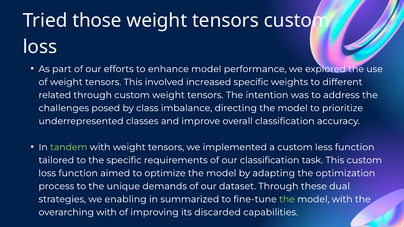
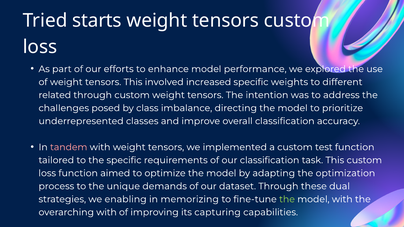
those: those -> starts (97, 20)
tandem colour: light green -> pink (69, 147)
less: less -> test (324, 147)
summarized: summarized -> memorizing (190, 199)
discarded: discarded -> capturing (218, 212)
